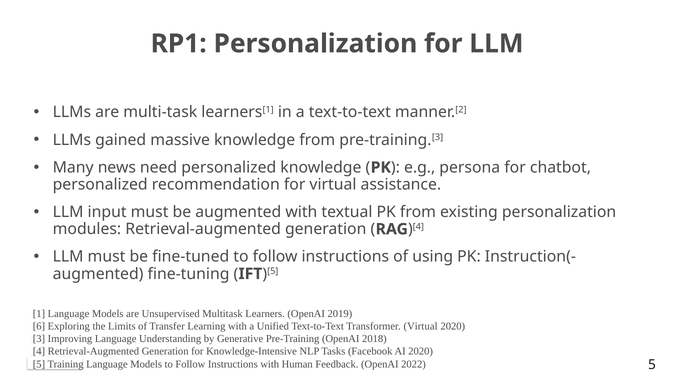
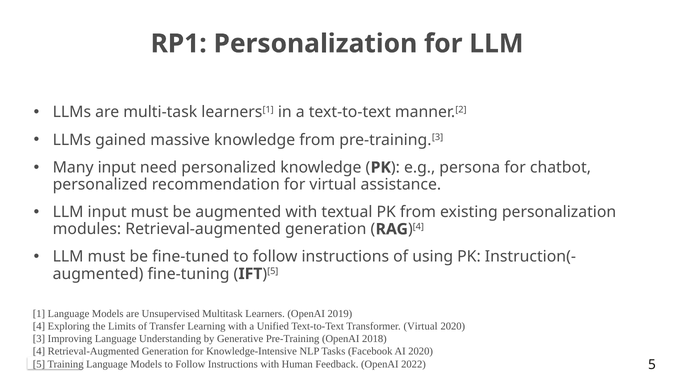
Many news: news -> input (117, 168)
6: 6 -> 4 (39, 326)
